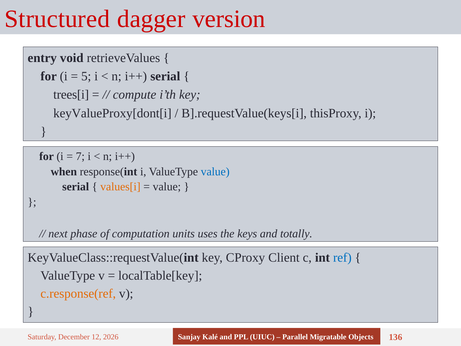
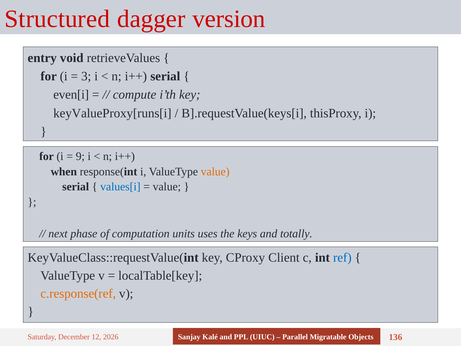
5: 5 -> 3 (86, 76)
trees[i: trees[i -> even[i (71, 95)
keyValueProxy[dont[i: keyValueProxy[dont[i -> keyValueProxy[runs[i (112, 113)
7: 7 -> 9 (80, 156)
value colour: blue -> orange (215, 171)
values[i colour: orange -> blue (120, 187)
